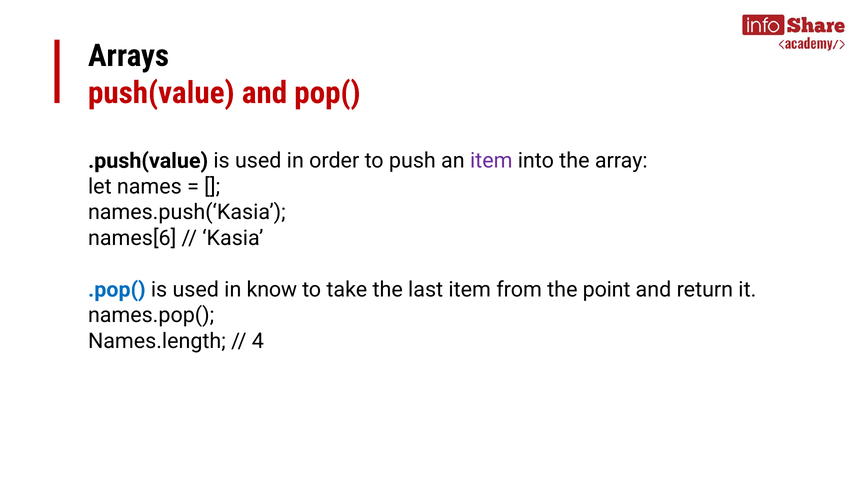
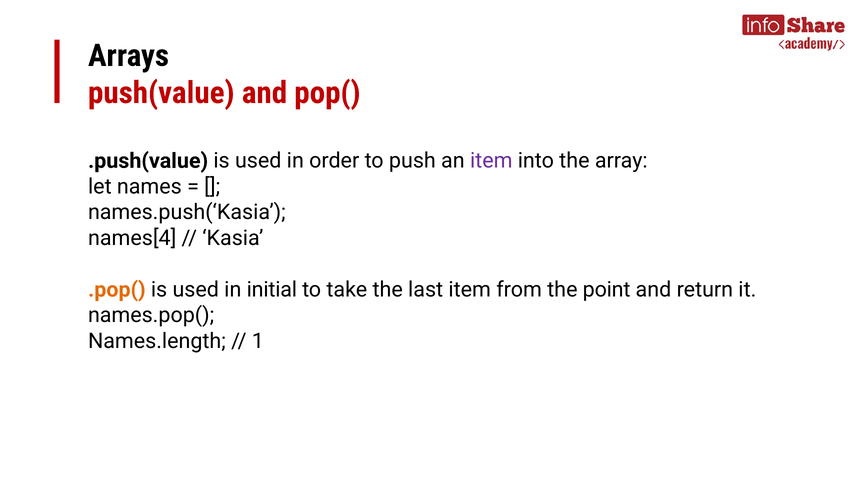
names[6: names[6 -> names[4 (132, 238)
.pop( colour: blue -> orange (117, 290)
know: know -> initial (272, 290)
4: 4 -> 1 (258, 342)
